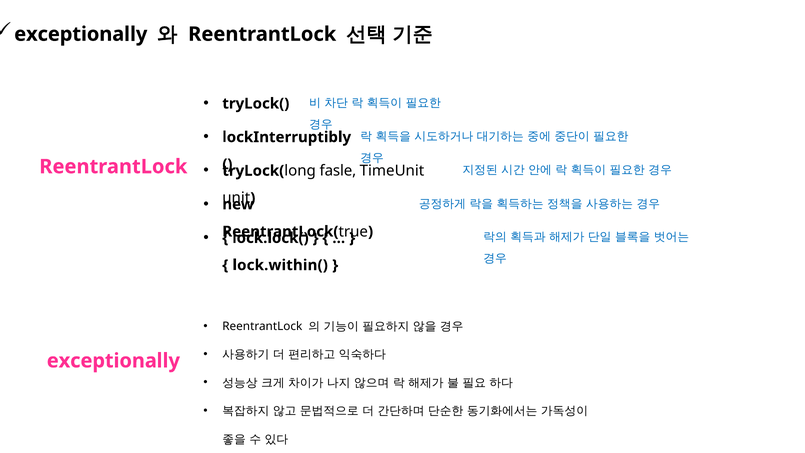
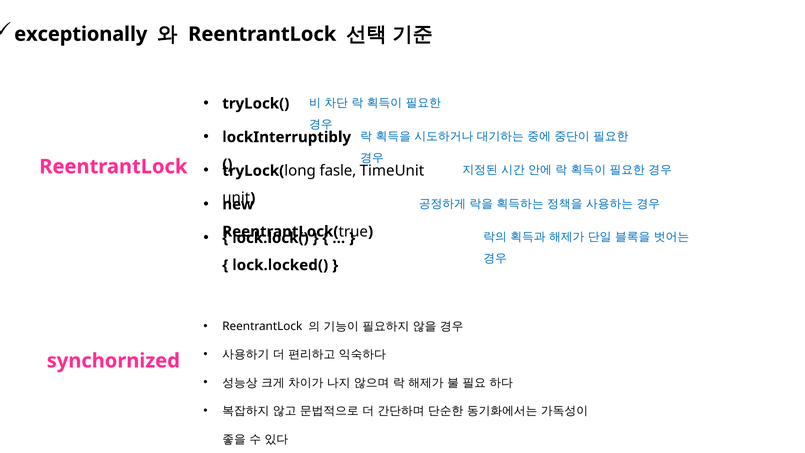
lock.within(: lock.within( -> lock.locked( (280, 265)
exceptionally: exceptionally -> synchornized (113, 361)
